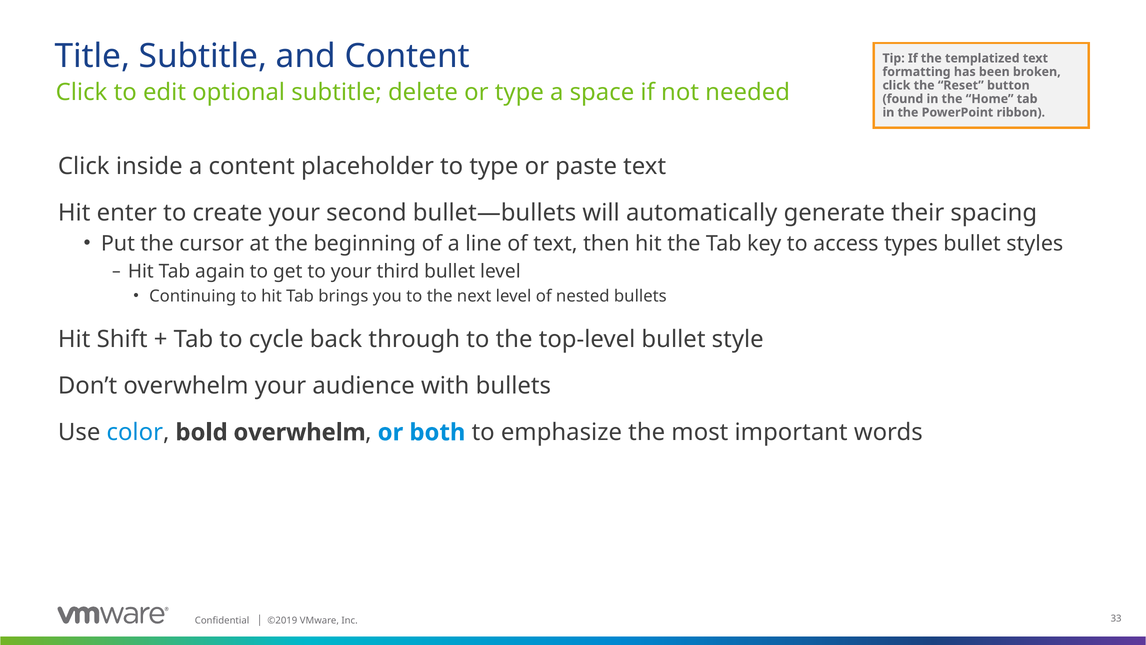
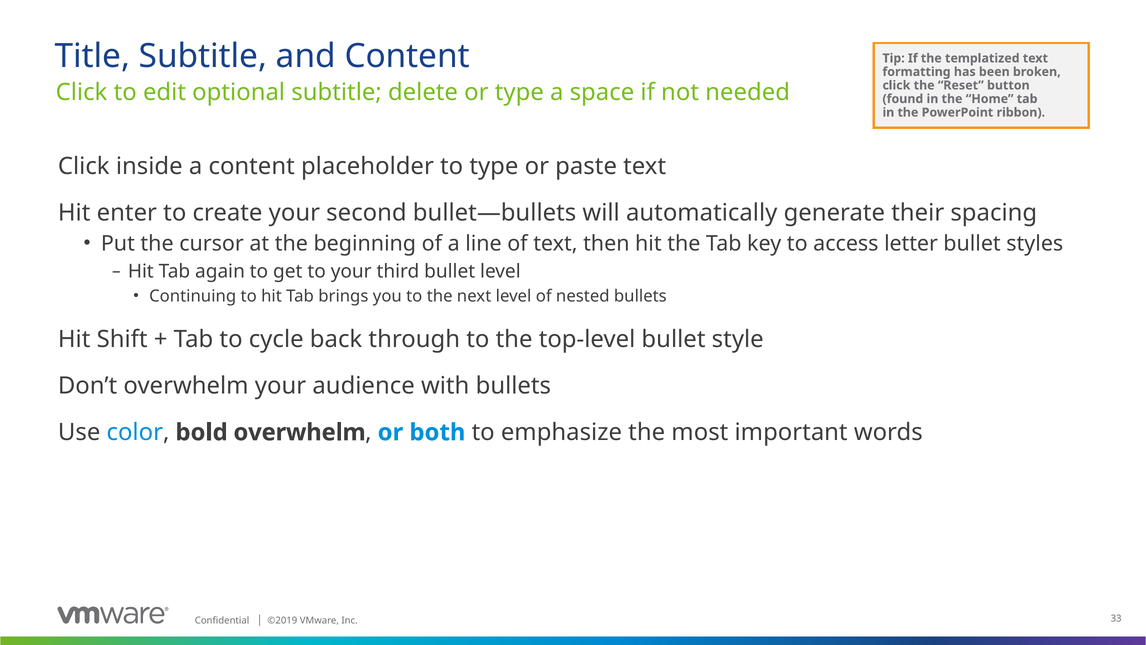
types: types -> letter (911, 244)
